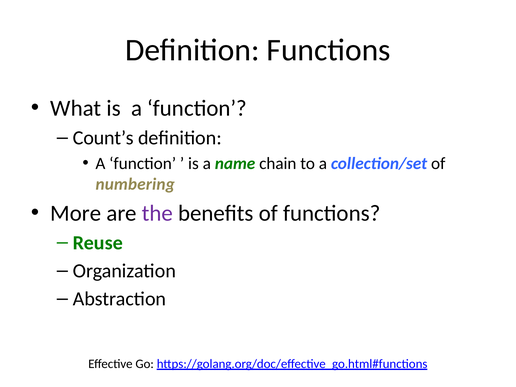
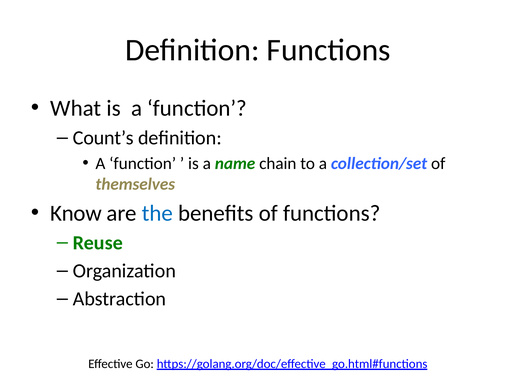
numbering: numbering -> themselves (135, 184)
More: More -> Know (76, 213)
the colour: purple -> blue (157, 213)
